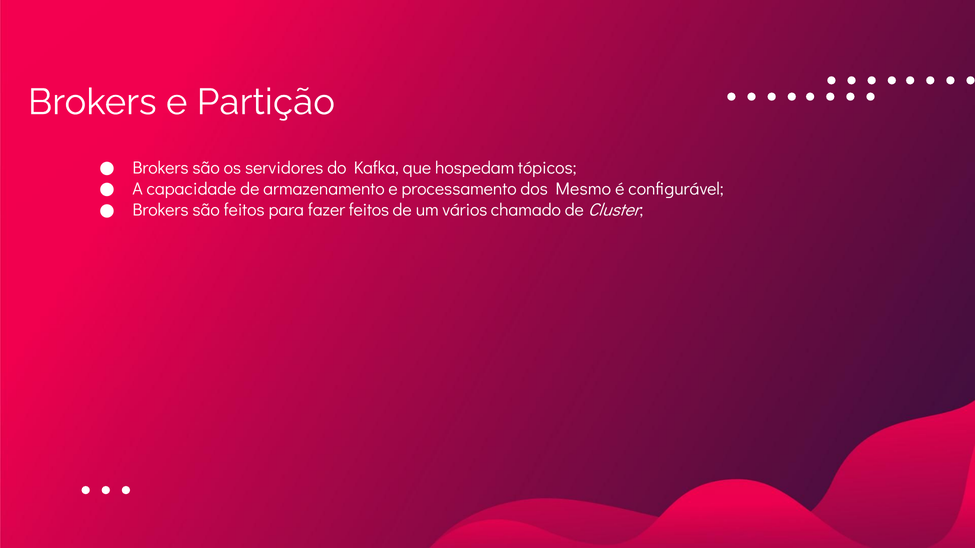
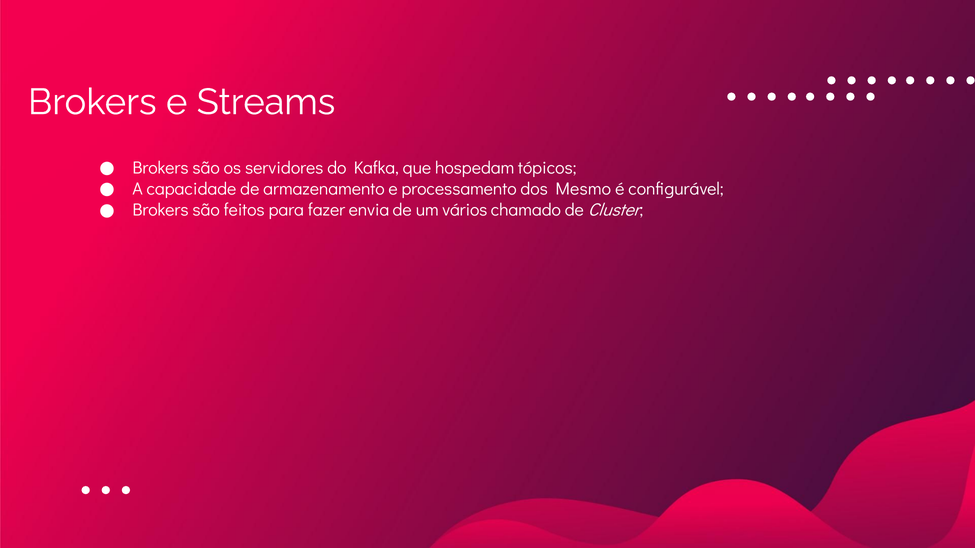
Partição: Partição -> Streams (266, 102)
fazer feitos: feitos -> envia (369, 210)
